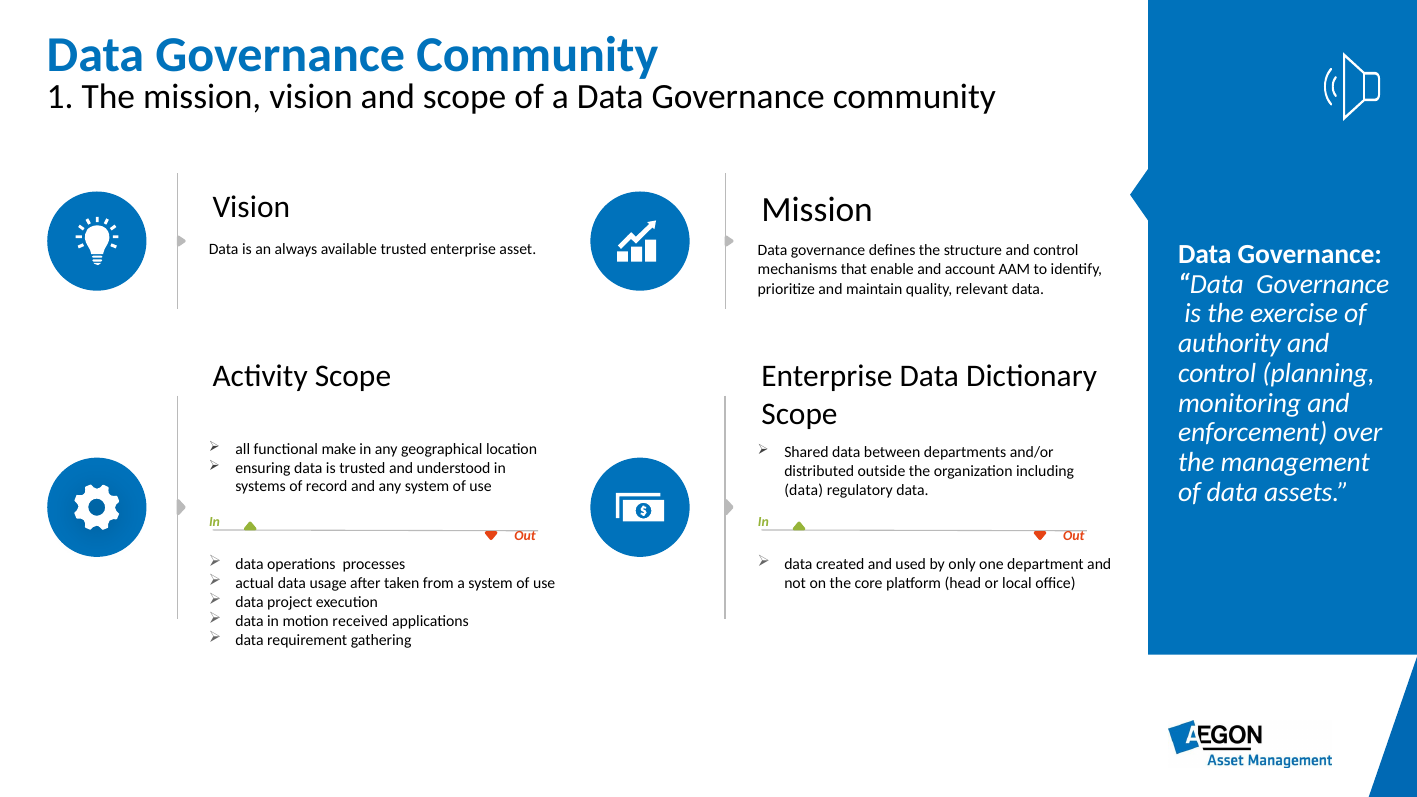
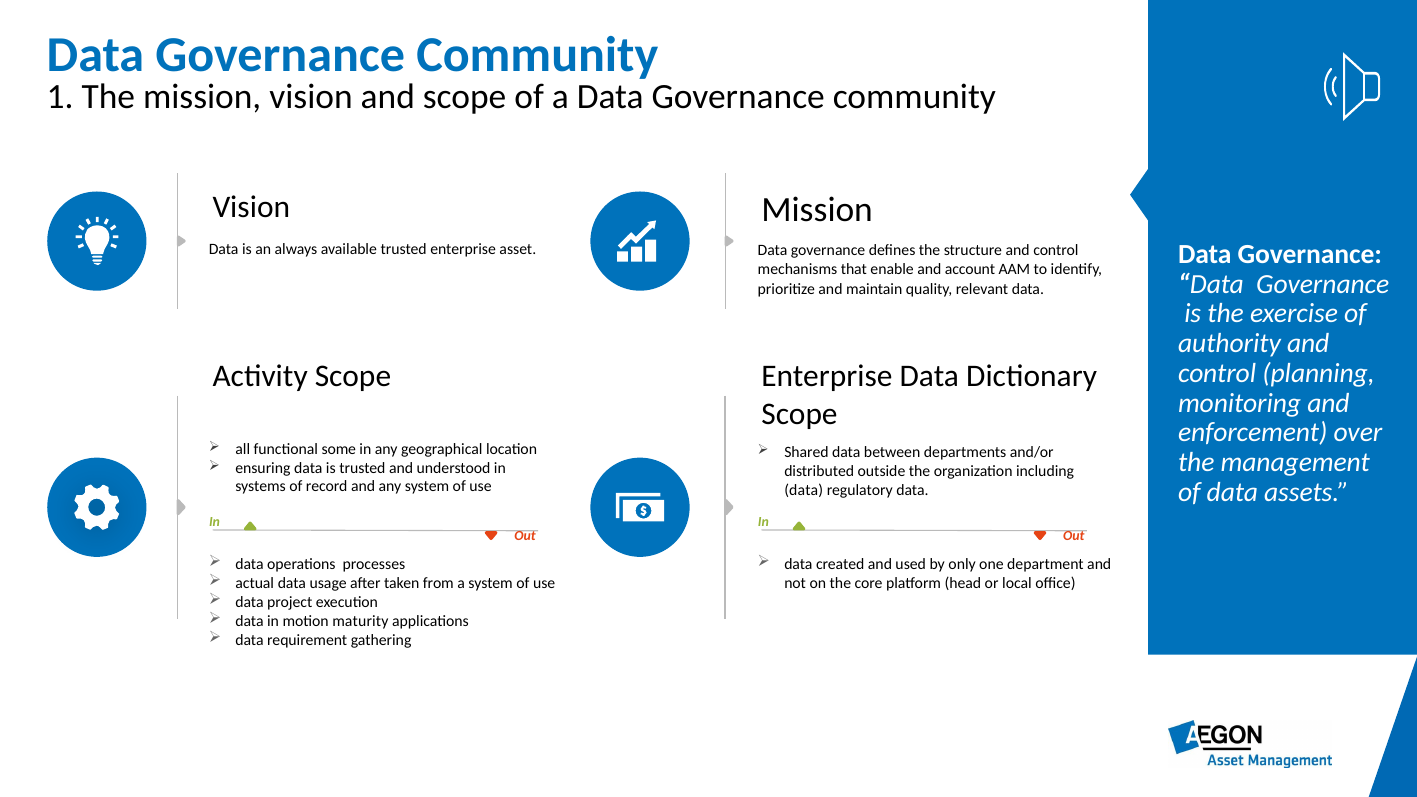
make: make -> some (339, 449)
received: received -> maturity (360, 621)
